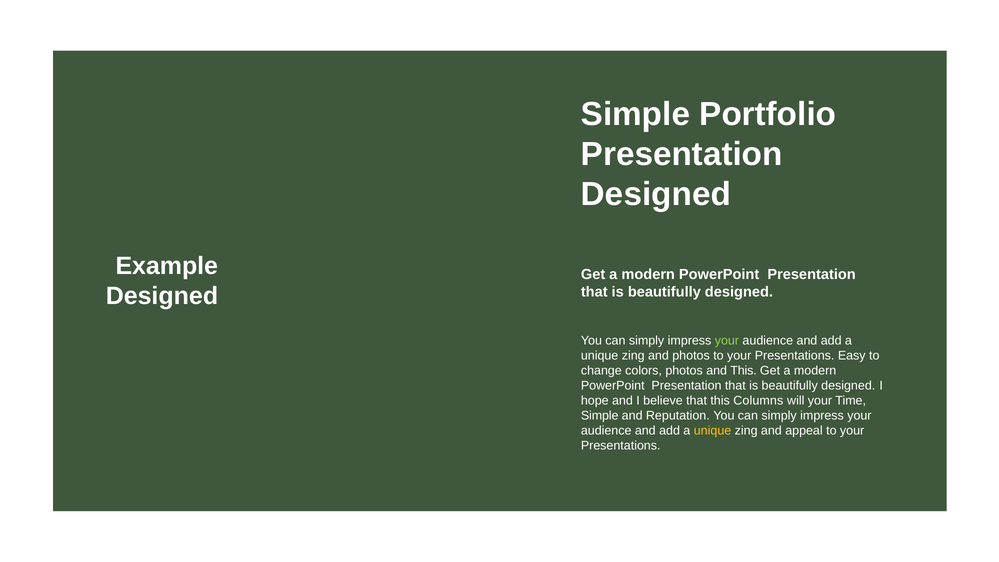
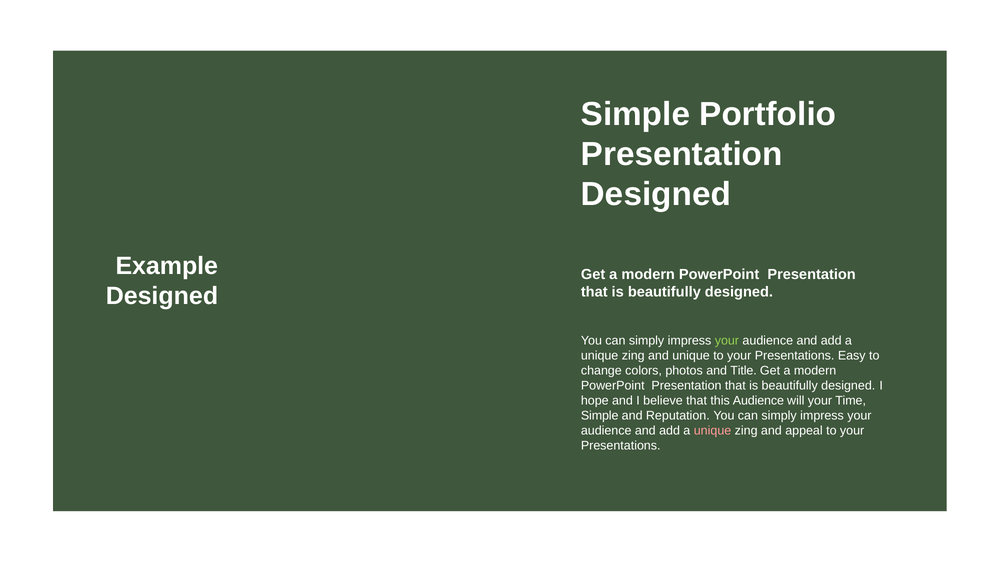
and photos: photos -> unique (691, 355)
and This: This -> Title (744, 370)
this Columns: Columns -> Audience (758, 400)
unique colour: yellow -> pink (713, 430)
